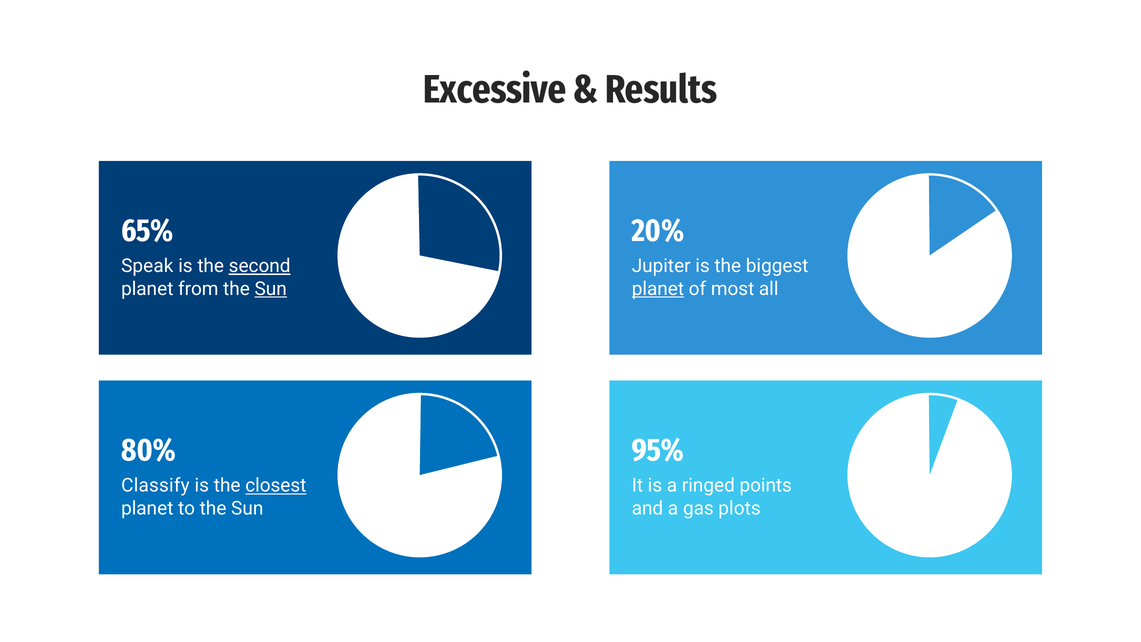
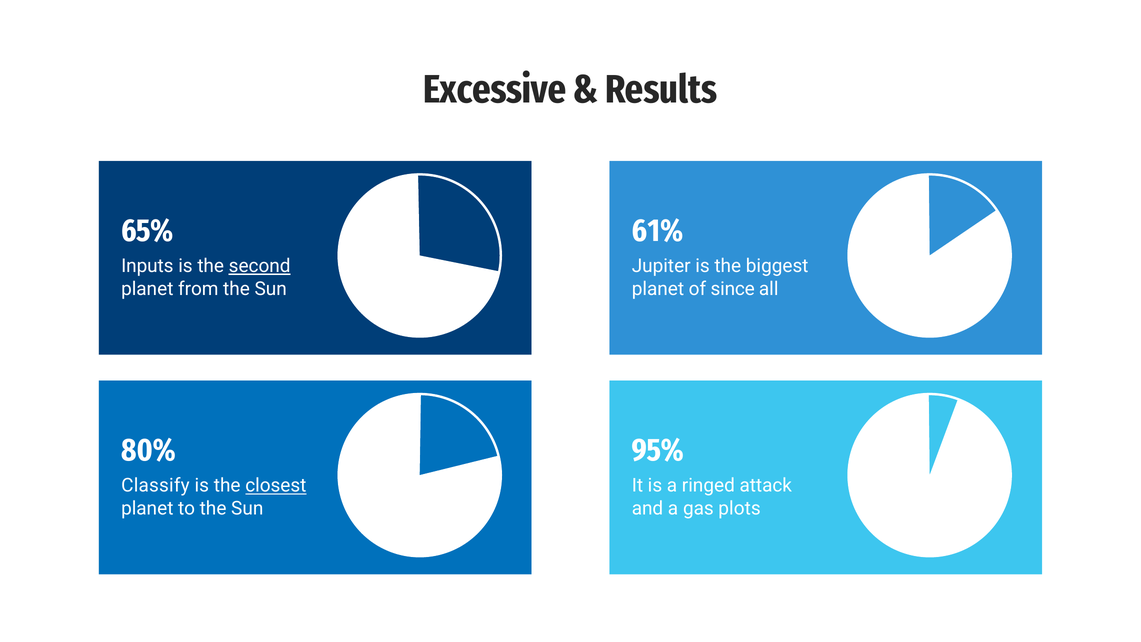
20%: 20% -> 61% (658, 231)
Speak: Speak -> Inputs (147, 266)
Sun underline: present -> none (271, 289)
planet underline: present -> none (658, 289)
most: most -> since (733, 289)
points: points -> attack (766, 486)
